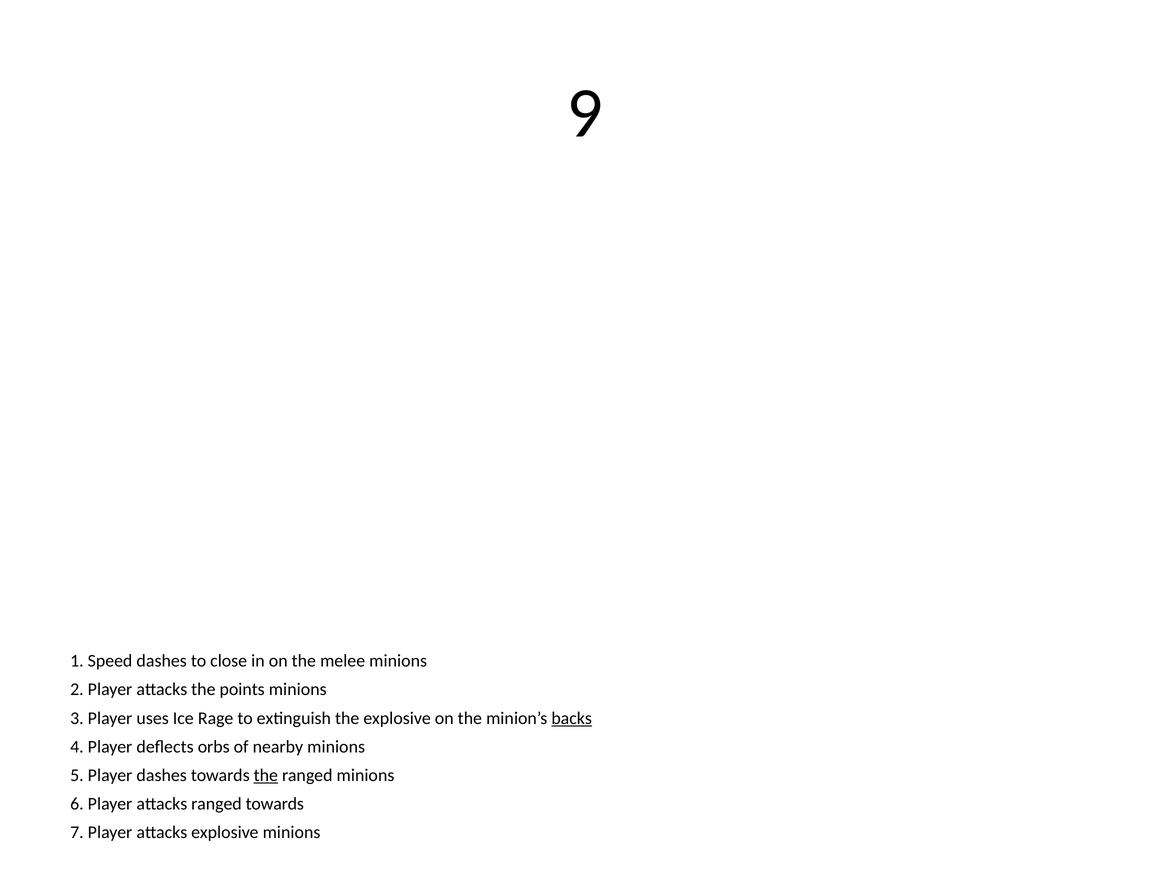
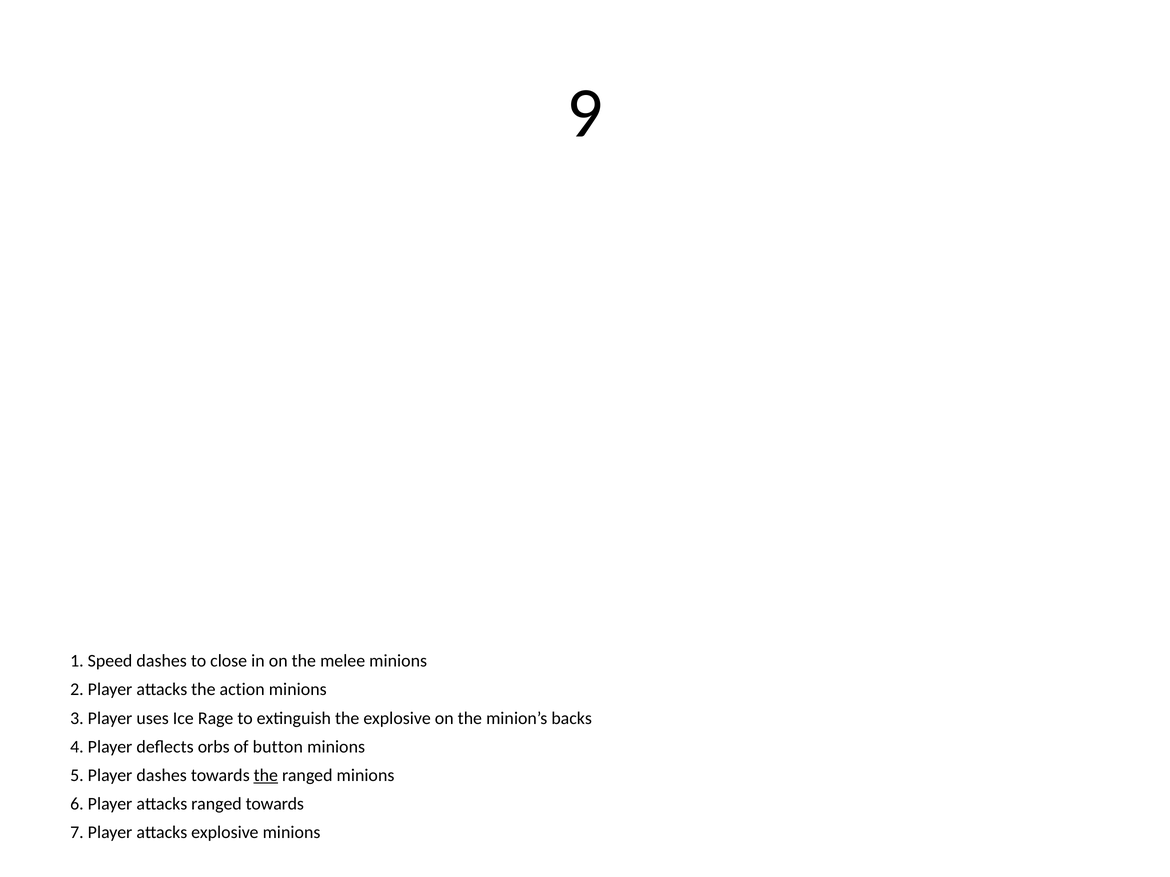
points: points -> action (242, 690)
backs underline: present -> none (572, 719)
nearby: nearby -> button (278, 747)
